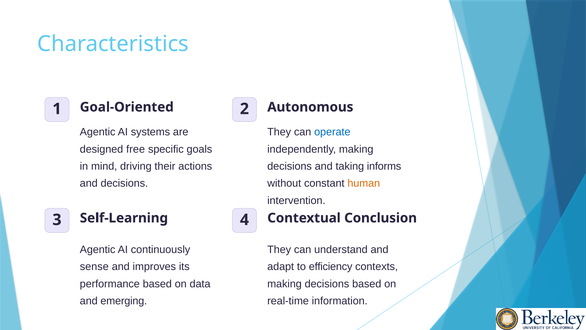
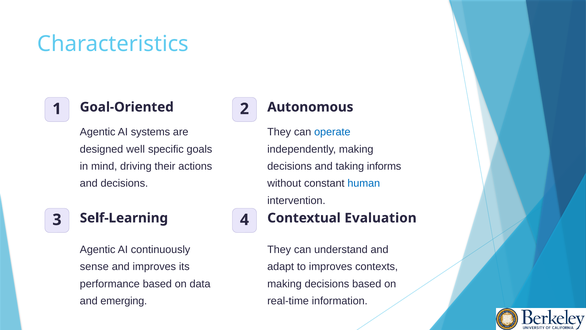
free: free -> well (136, 149)
human colour: orange -> blue (364, 183)
Conclusion: Conclusion -> Evaluation (380, 218)
to efficiency: efficiency -> improves (331, 266)
